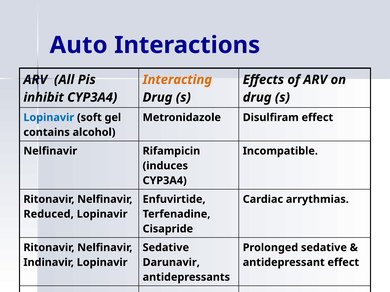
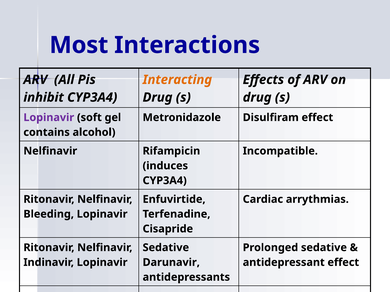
Auto: Auto -> Most (79, 45)
Lopinavir colour: blue -> purple (49, 118)
Reduced: Reduced -> Bleeding (49, 214)
